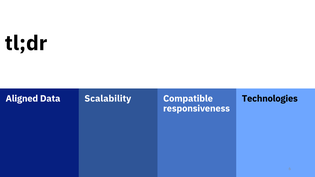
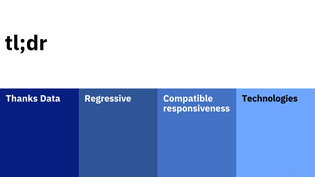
Aligned: Aligned -> Thanks (22, 99)
Scalability: Scalability -> Regressive (108, 99)
